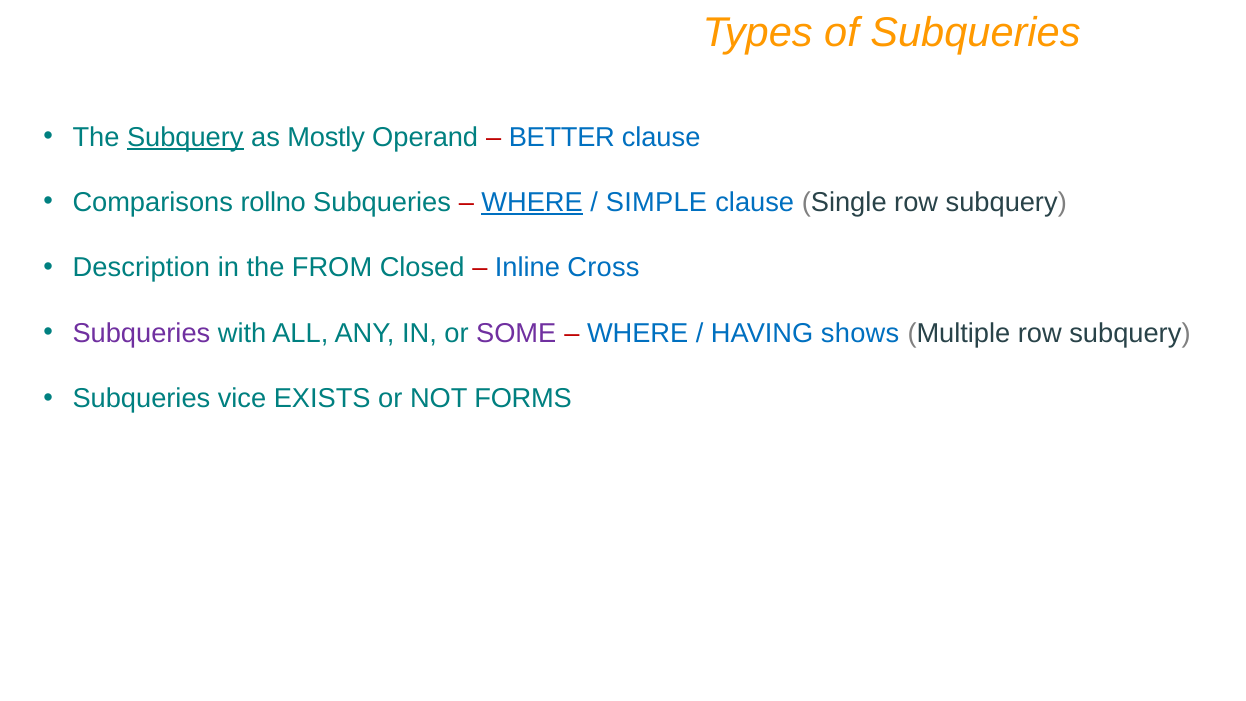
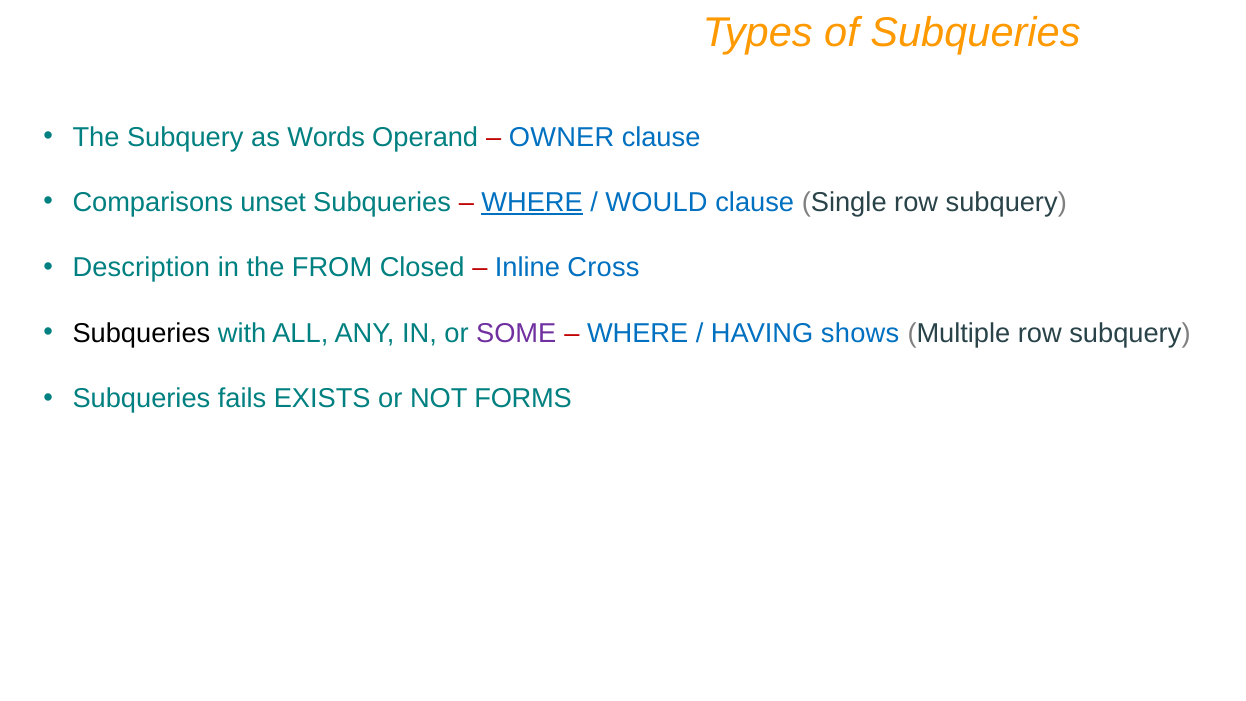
Subquery underline: present -> none (185, 137)
Mostly: Mostly -> Words (326, 137)
BETTER: BETTER -> OWNER (562, 137)
rollno: rollno -> unset (273, 202)
SIMPLE: SIMPLE -> WOULD (657, 202)
Subqueries colour: purple -> black (141, 333)
vice: vice -> fails (242, 399)
